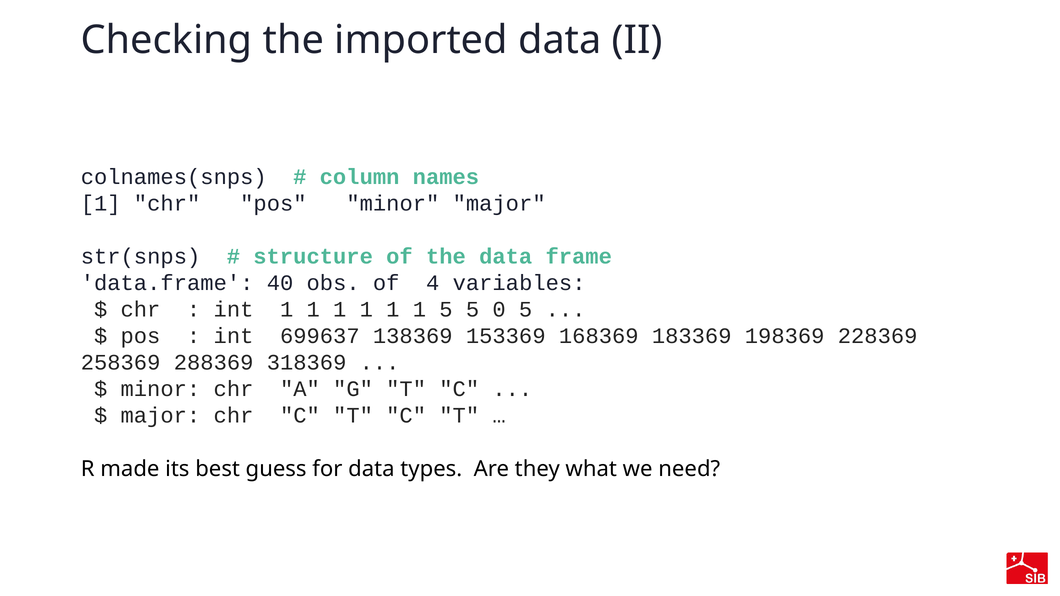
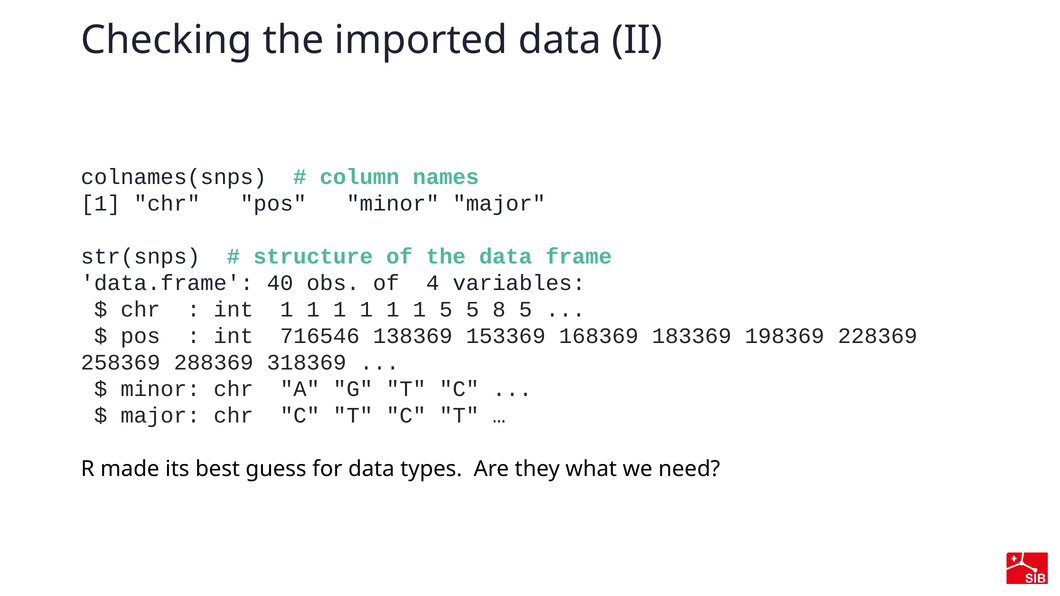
0: 0 -> 8 (499, 310)
699637: 699637 -> 716546 (320, 336)
